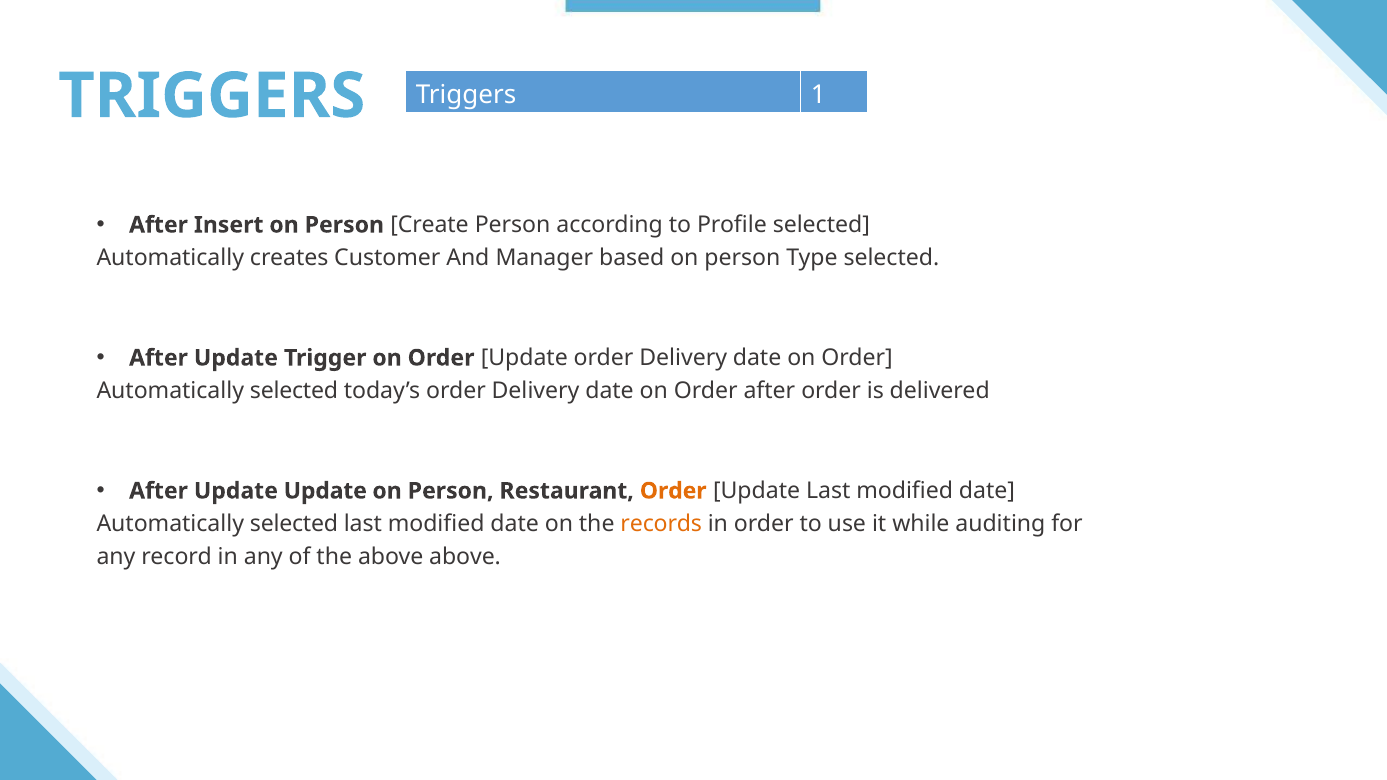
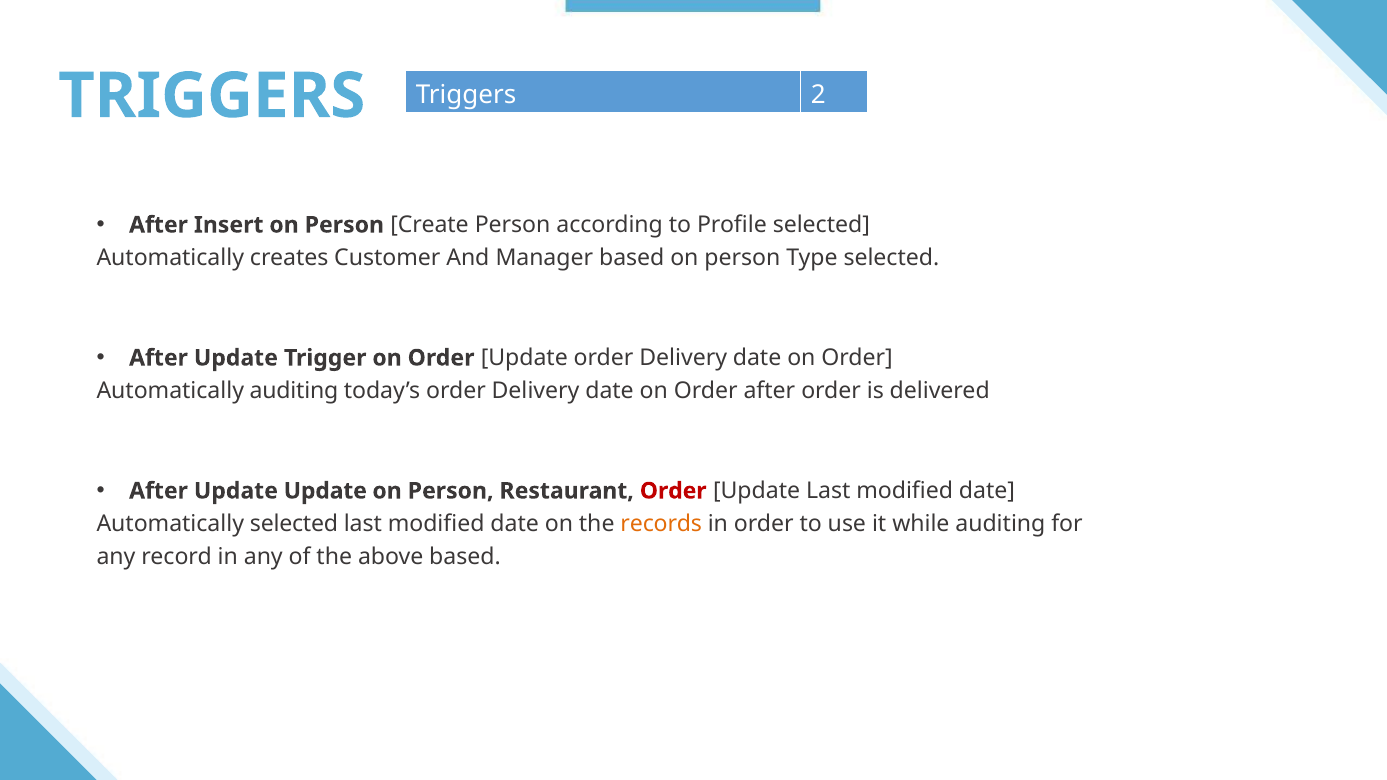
1: 1 -> 2 (818, 95)
selected: selected -> auditing (294, 391)
Order colour: orange -> red (673, 491)
above above: above -> based (465, 558)
